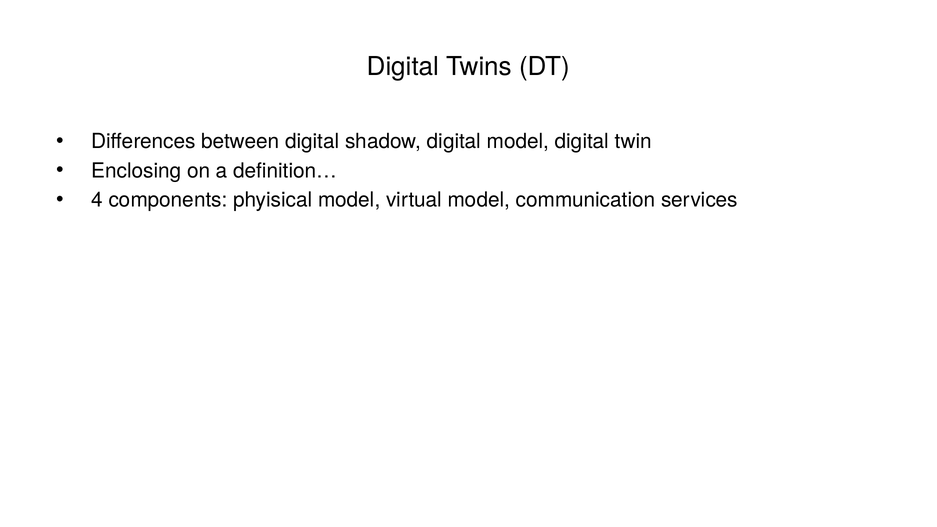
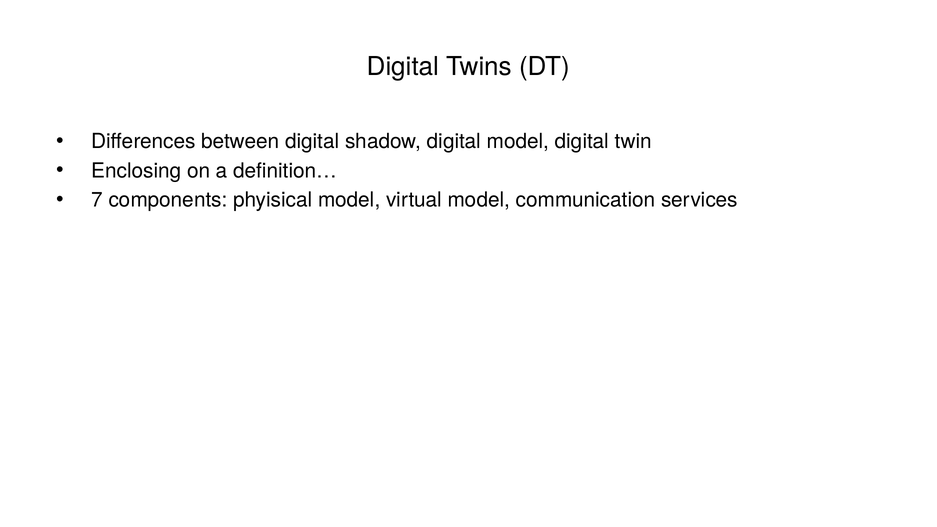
4: 4 -> 7 (97, 200)
